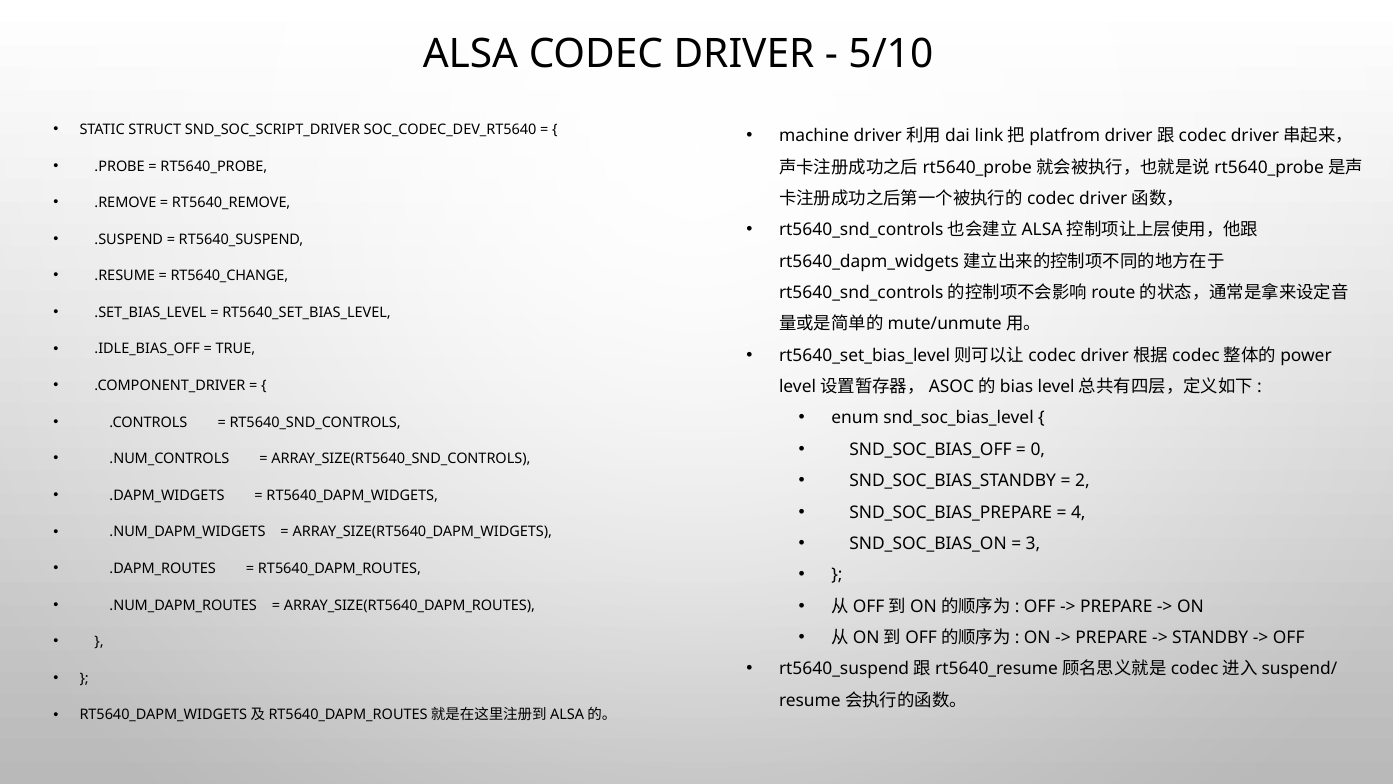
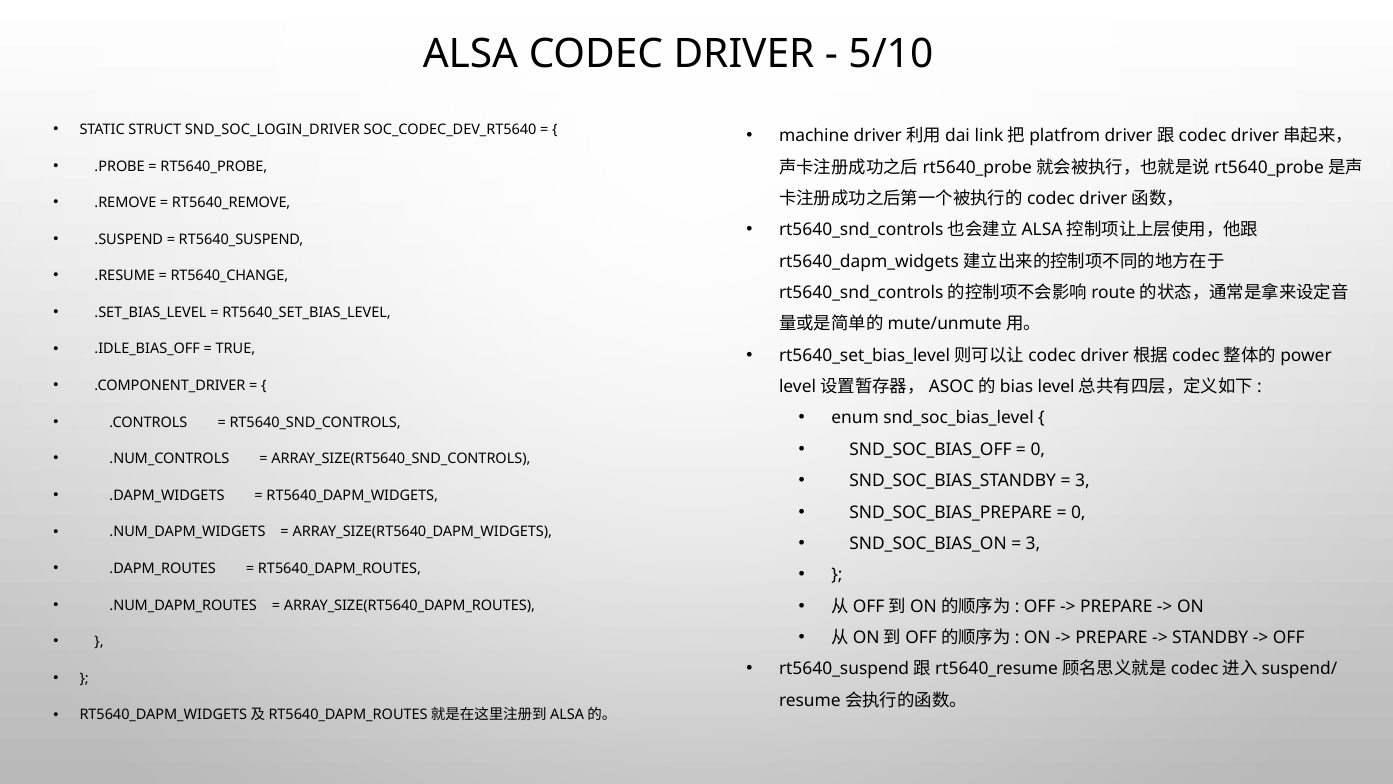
SND_SOC_SCRIPT_DRIVER: SND_SOC_SCRIPT_DRIVER -> SND_SOC_LOGIN_DRIVER (272, 130)
2: 2 -> 3 (1082, 481)
4: 4 -> 0 (1078, 512)
